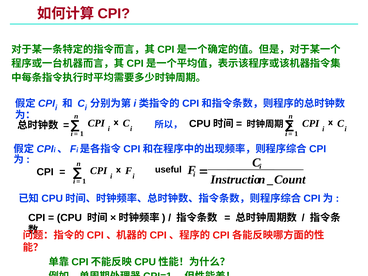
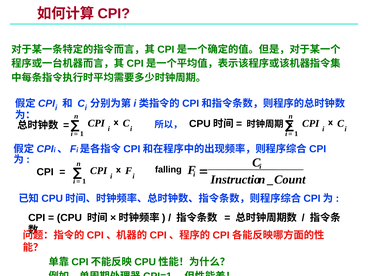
useful: useful -> falling (168, 170)
